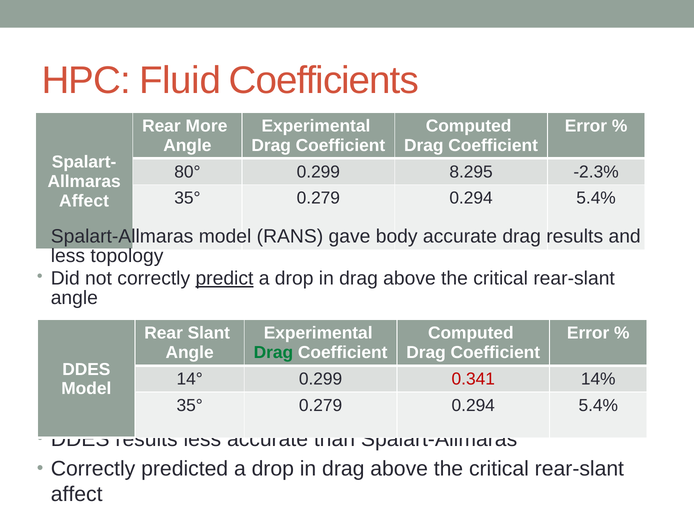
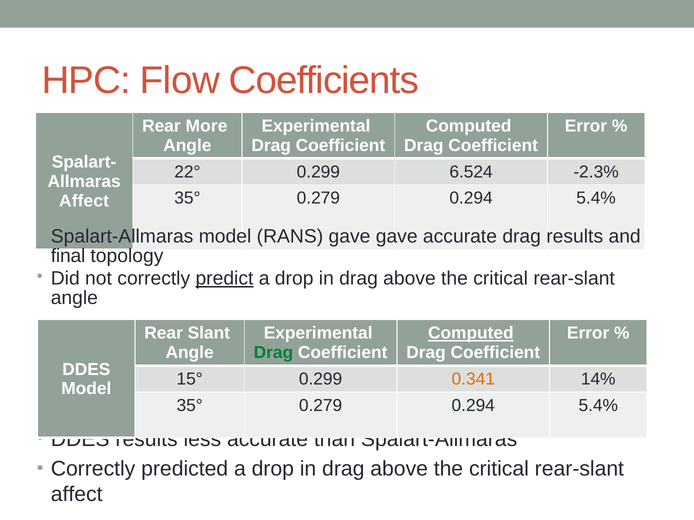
Fluid: Fluid -> Flow (180, 81)
80°: 80° -> 22° (187, 172)
8.295: 8.295 -> 6.524 (471, 172)
gave body: body -> gave (397, 237)
less: less -> final (68, 256)
Computed underline: none -> present (471, 334)
14°: 14° -> 15° (190, 379)
0.341 colour: red -> orange (473, 379)
